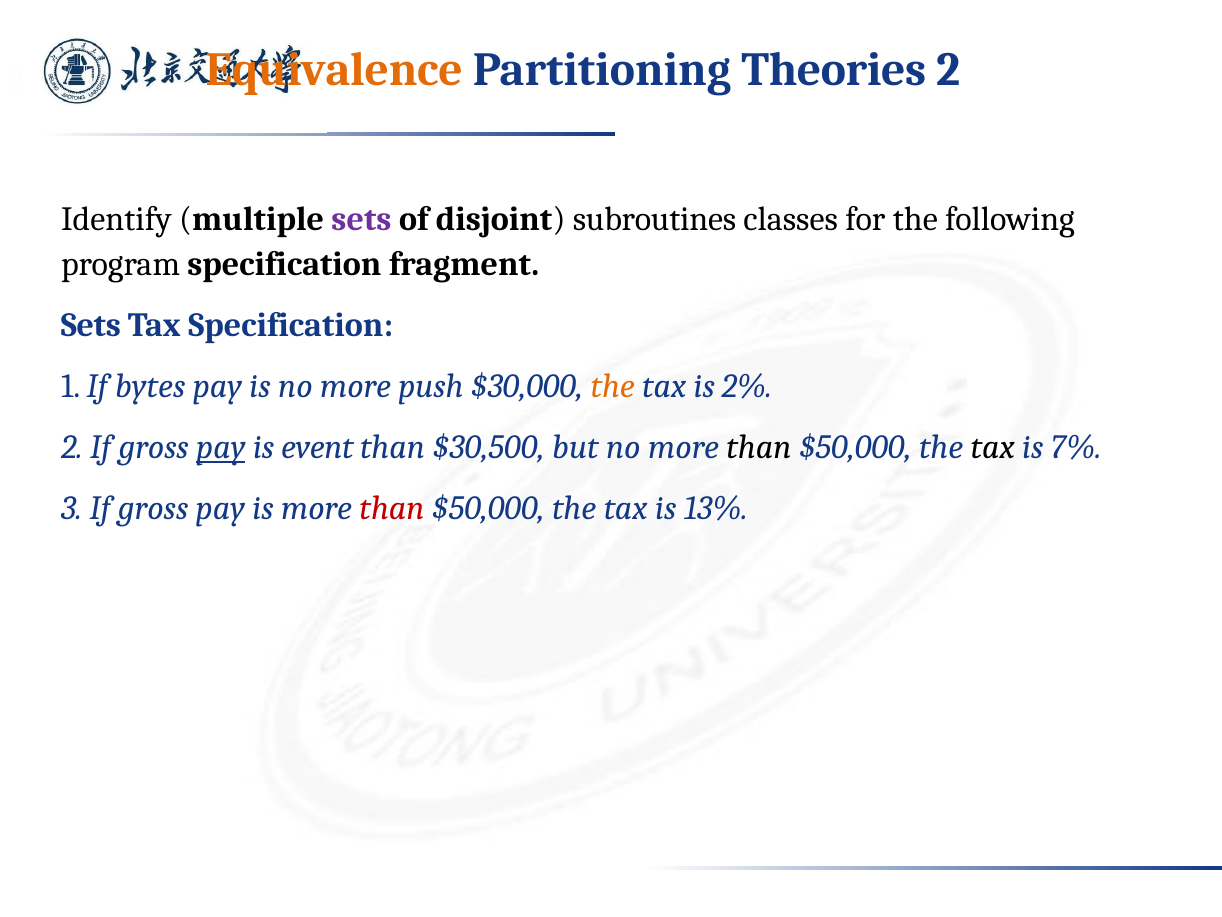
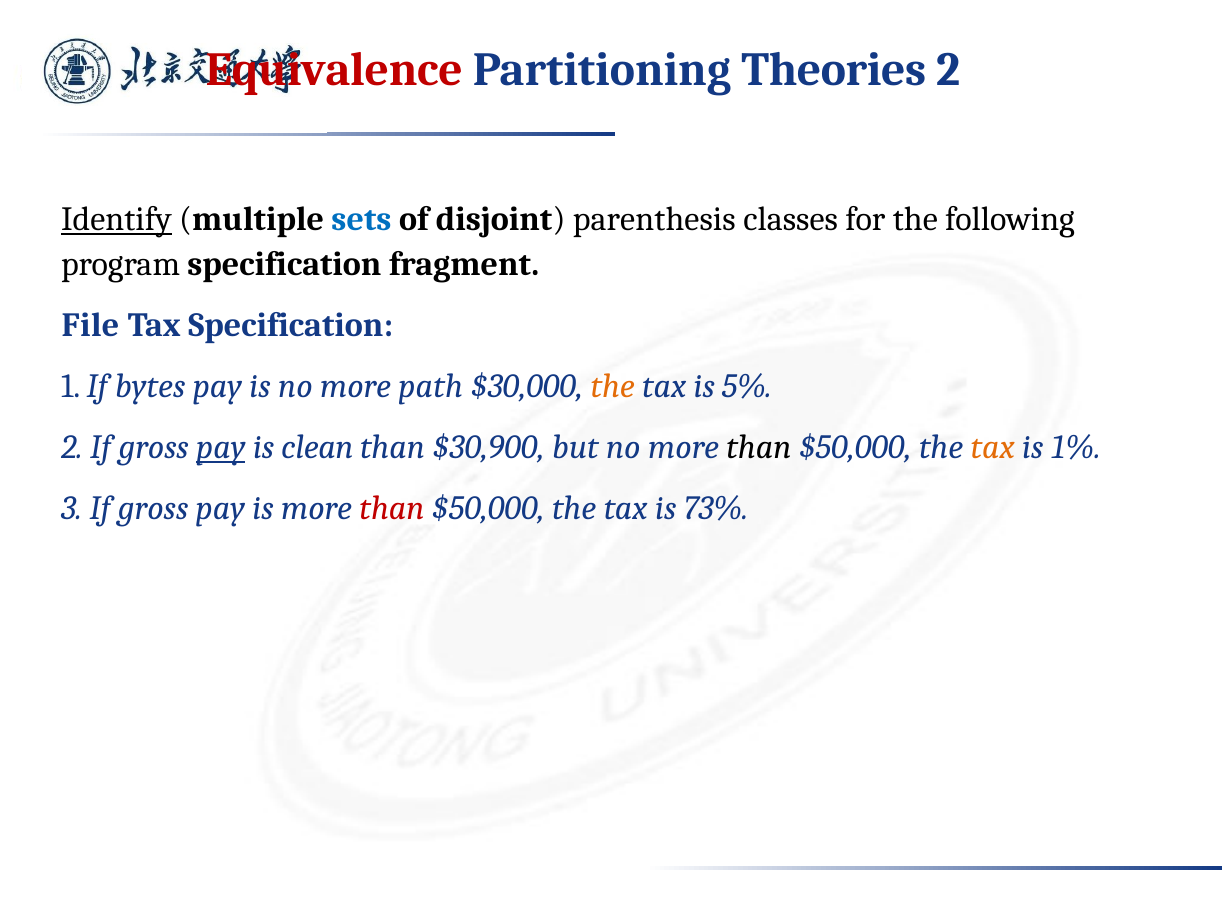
Equivalence colour: orange -> red (334, 70)
Identify underline: none -> present (116, 220)
sets colour: purple -> blue (361, 220)
subroutines: subroutines -> parenthesis (654, 220)
Sets: Sets -> File (91, 325)
push: push -> path (431, 386)
2%: 2% -> 5% (747, 386)
event: event -> clean (317, 447)
$30,500: $30,500 -> $30,900 (488, 447)
tax colour: black -> orange (993, 447)
7%: 7% -> 1% (1076, 447)
13%: 13% -> 73% (716, 508)
